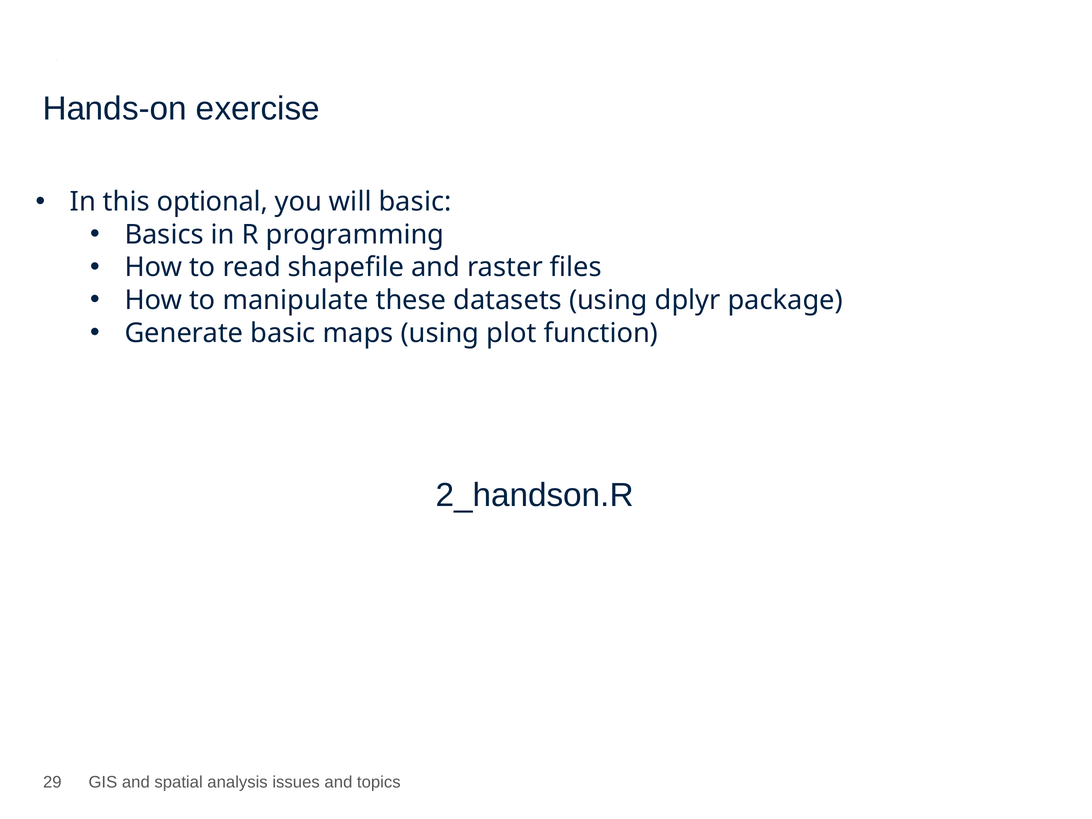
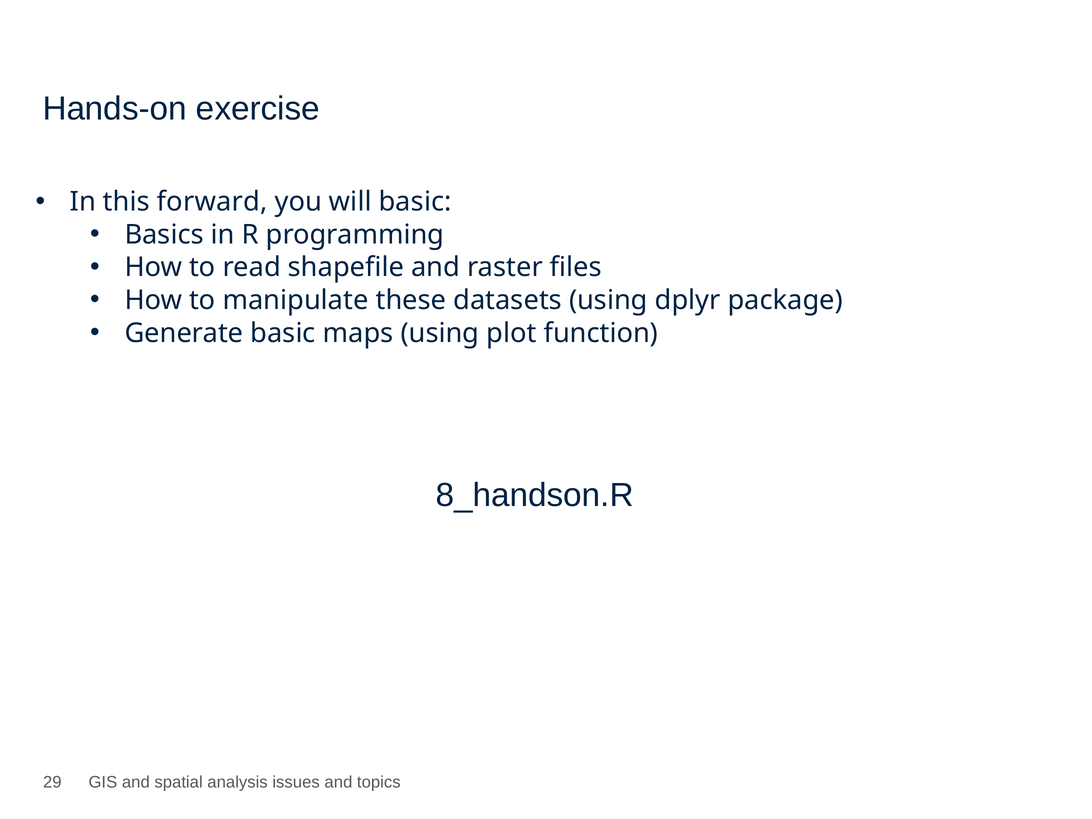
optional: optional -> forward (212, 202)
2_handson.R: 2_handson.R -> 8_handson.R (535, 495)
